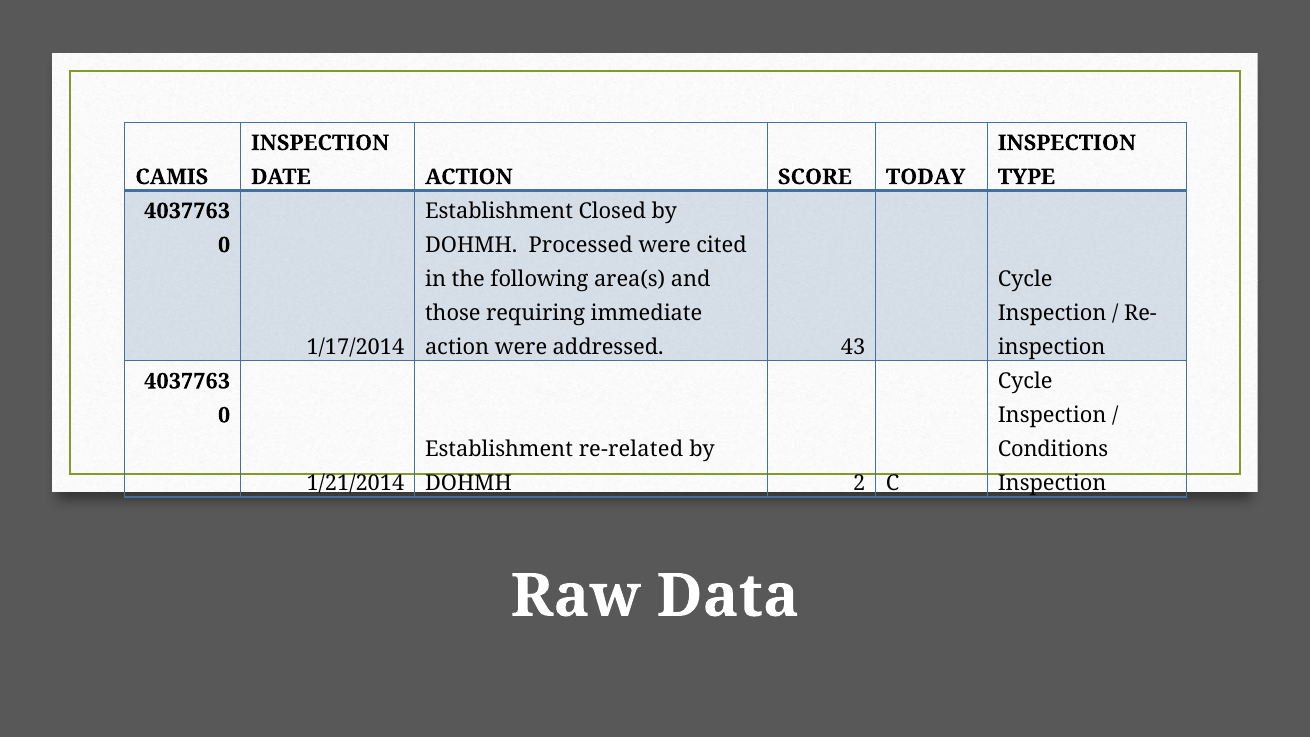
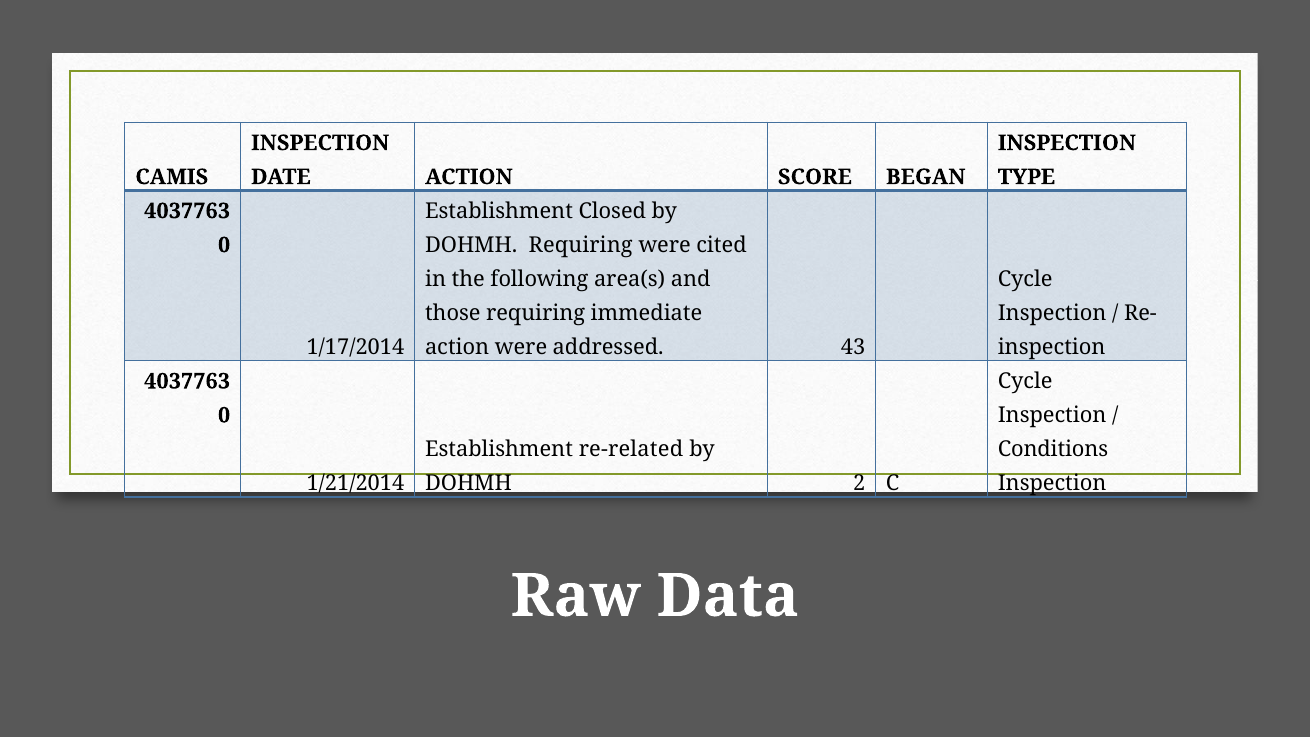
TODAY: TODAY -> BEGAN (926, 177)
DOHMH Processed: Processed -> Requiring (581, 245)
